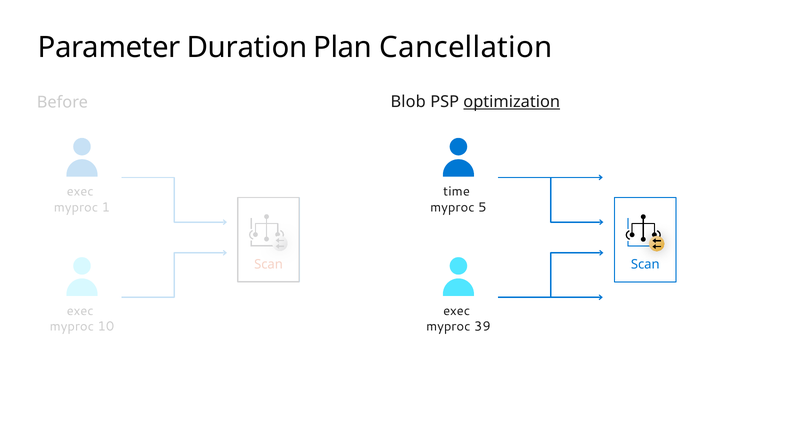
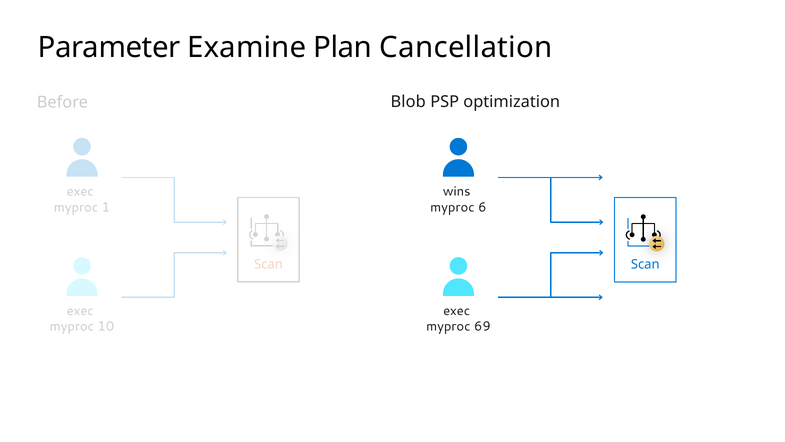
Duration: Duration -> Examine (247, 48)
optimization underline: present -> none (512, 102)
time: time -> wins (457, 191)
5: 5 -> 6 (482, 207)
39: 39 -> 69 (482, 326)
